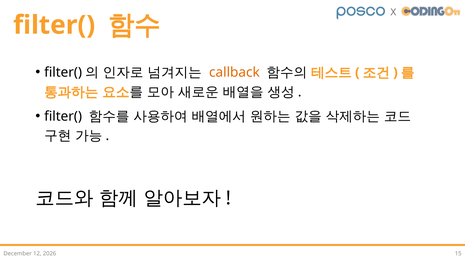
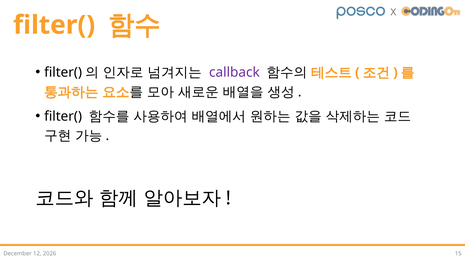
callback colour: orange -> purple (234, 73)
